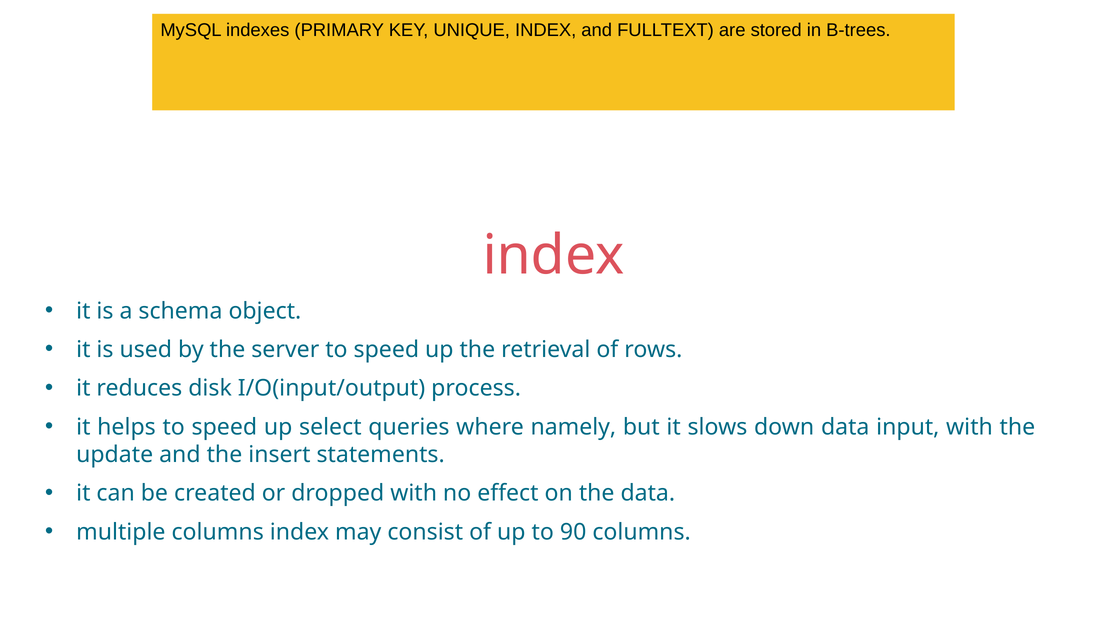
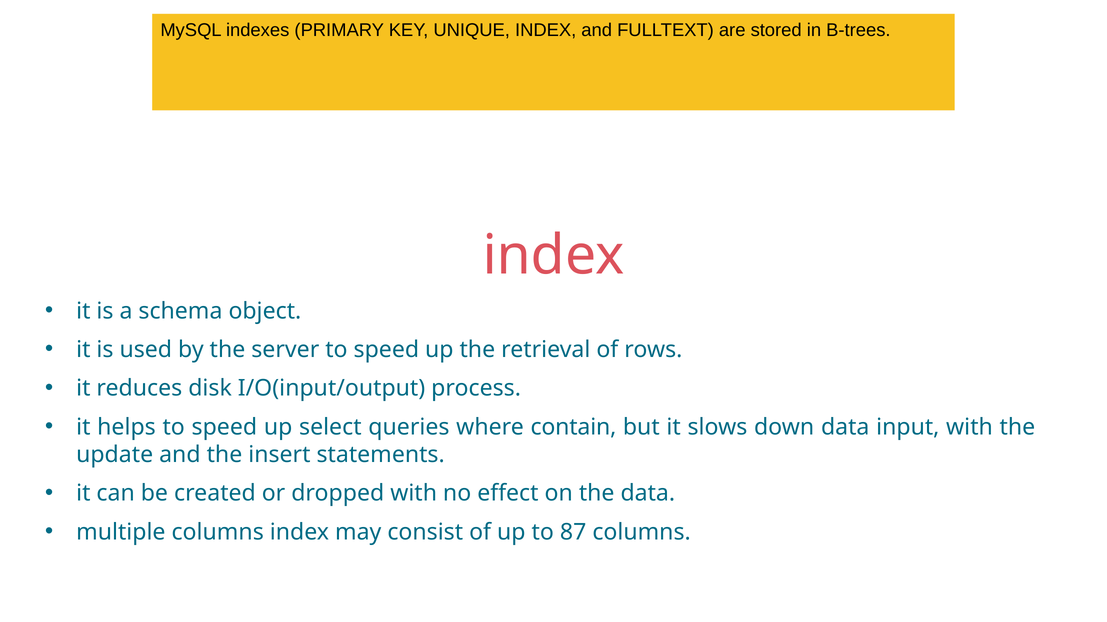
namely: namely -> contain (573, 427)
90: 90 -> 87 (573, 533)
